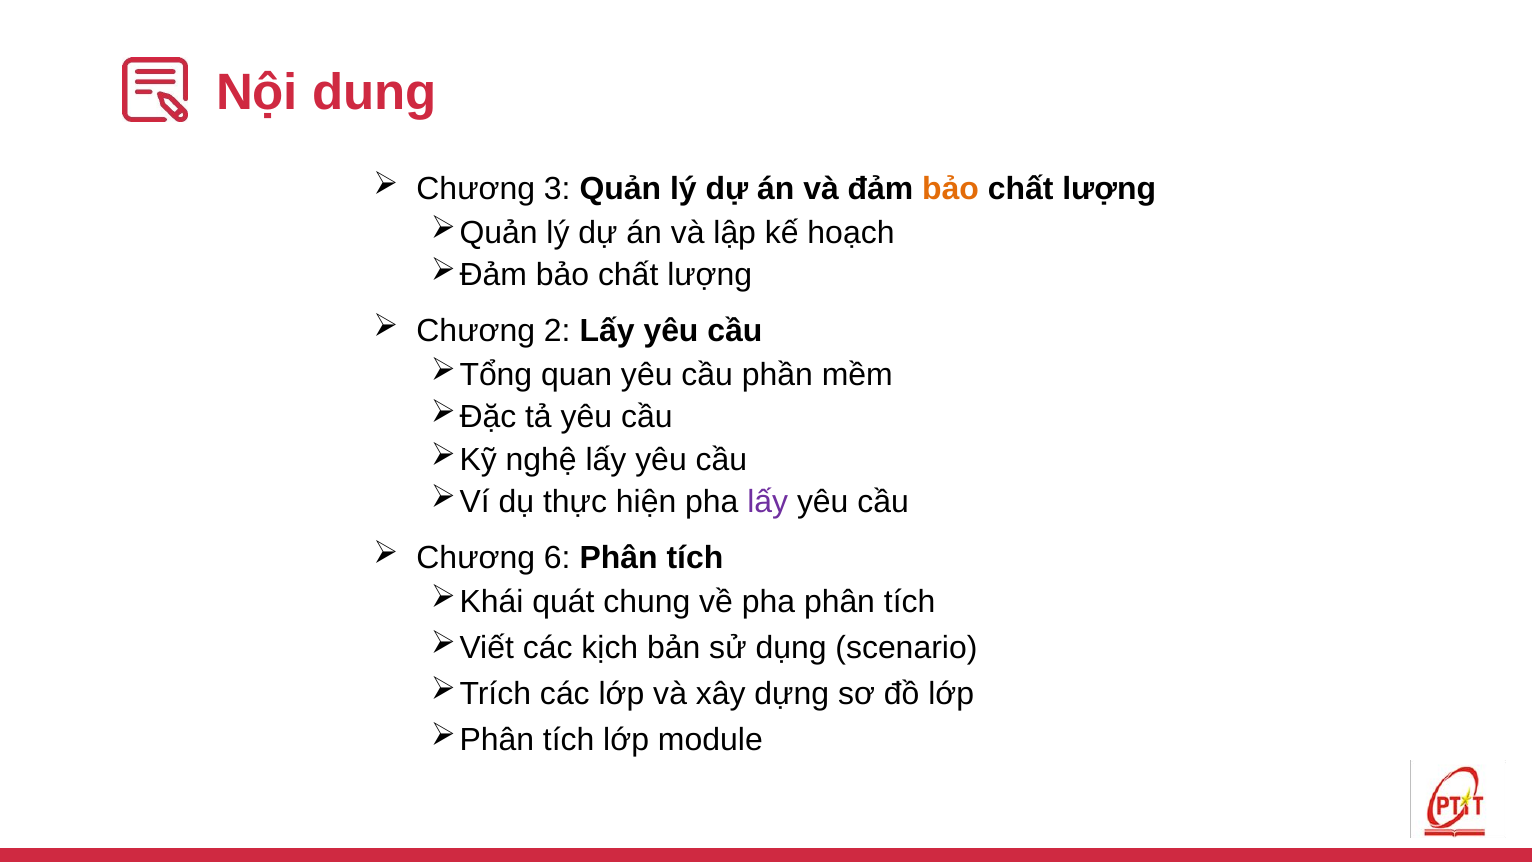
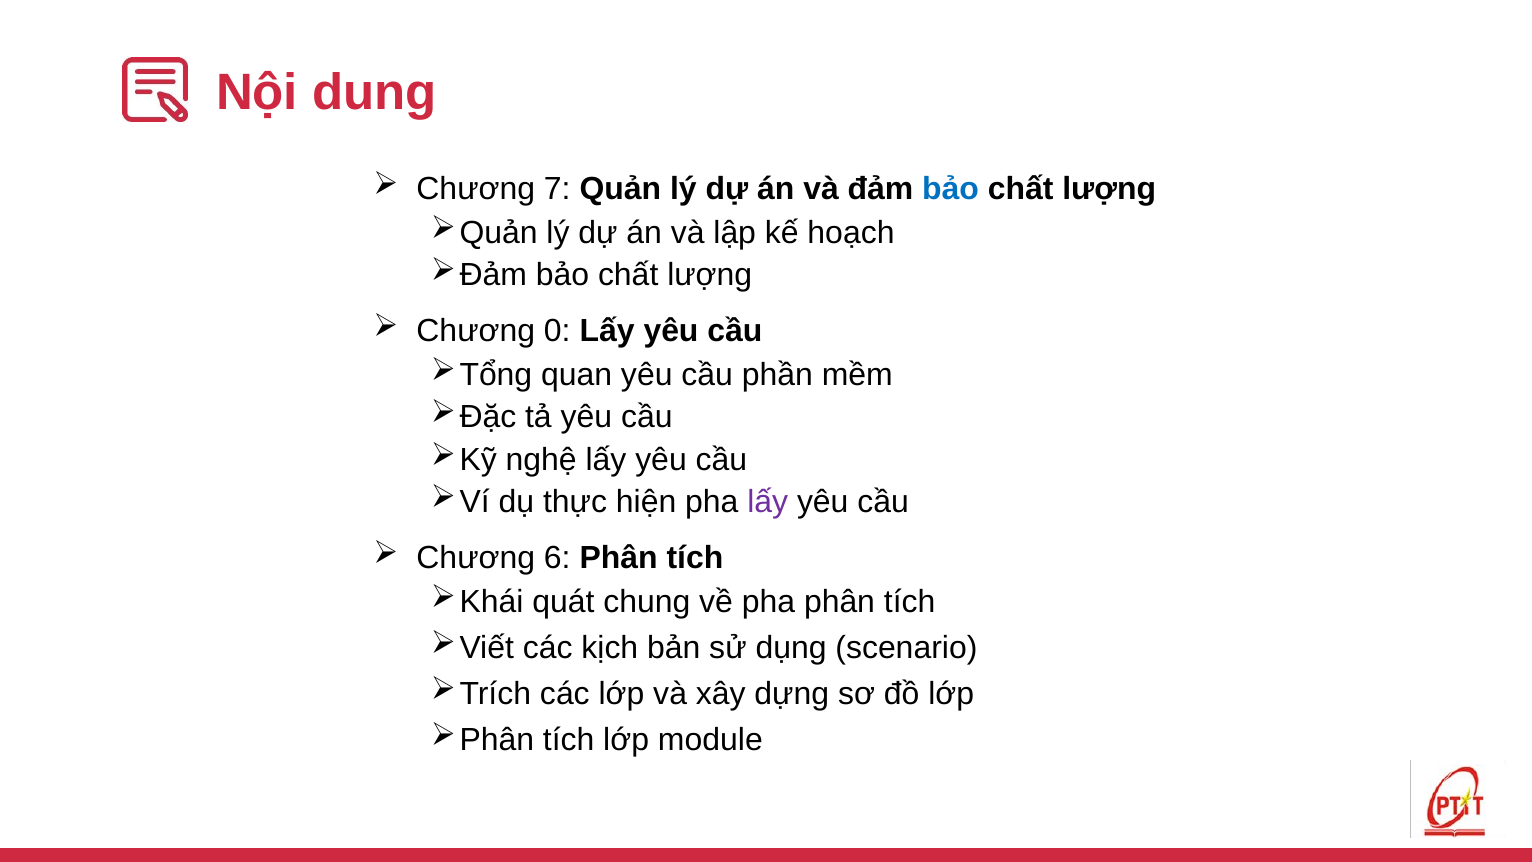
3: 3 -> 7 (557, 189)
bảo colour: orange -> blue (951, 189)
2: 2 -> 0 (557, 331)
